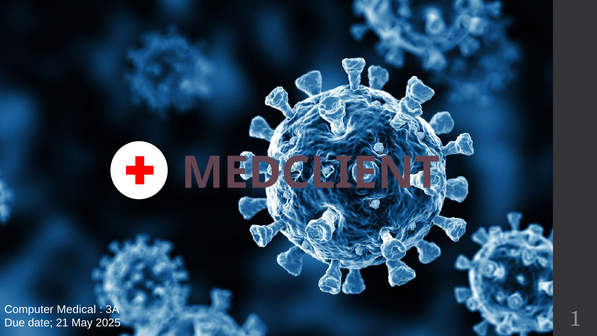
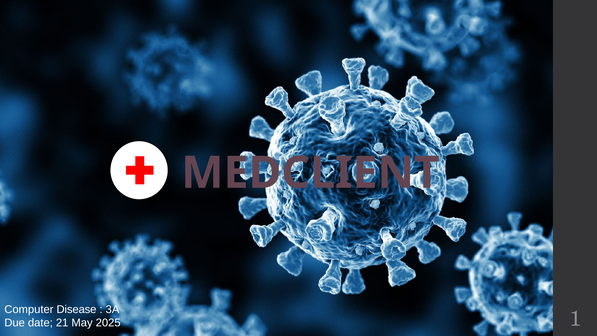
Medical: Medical -> Disease (77, 309)
